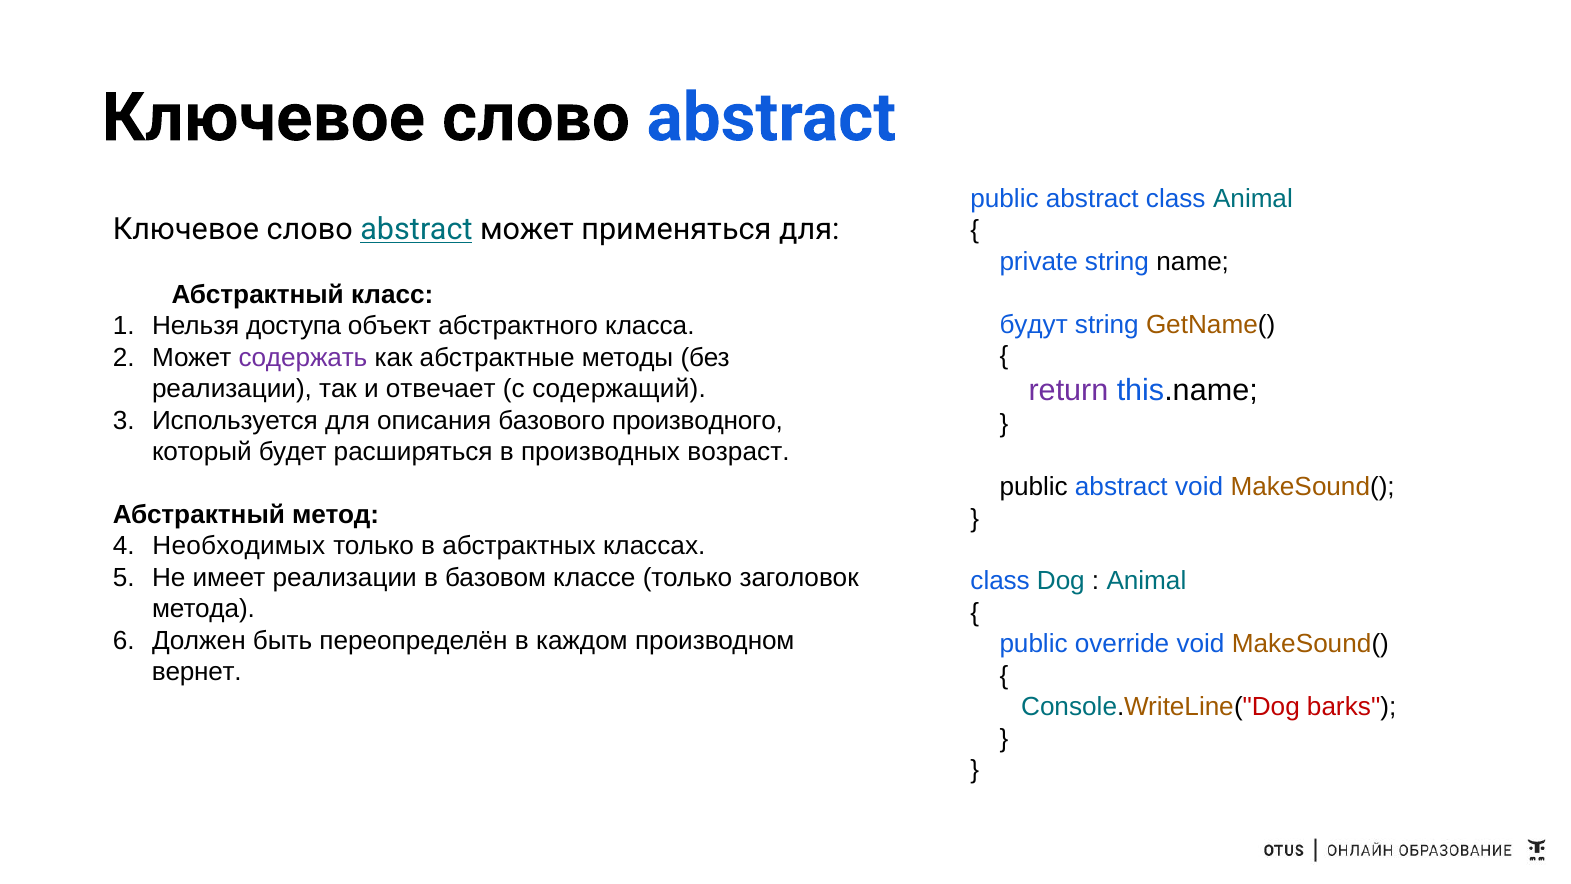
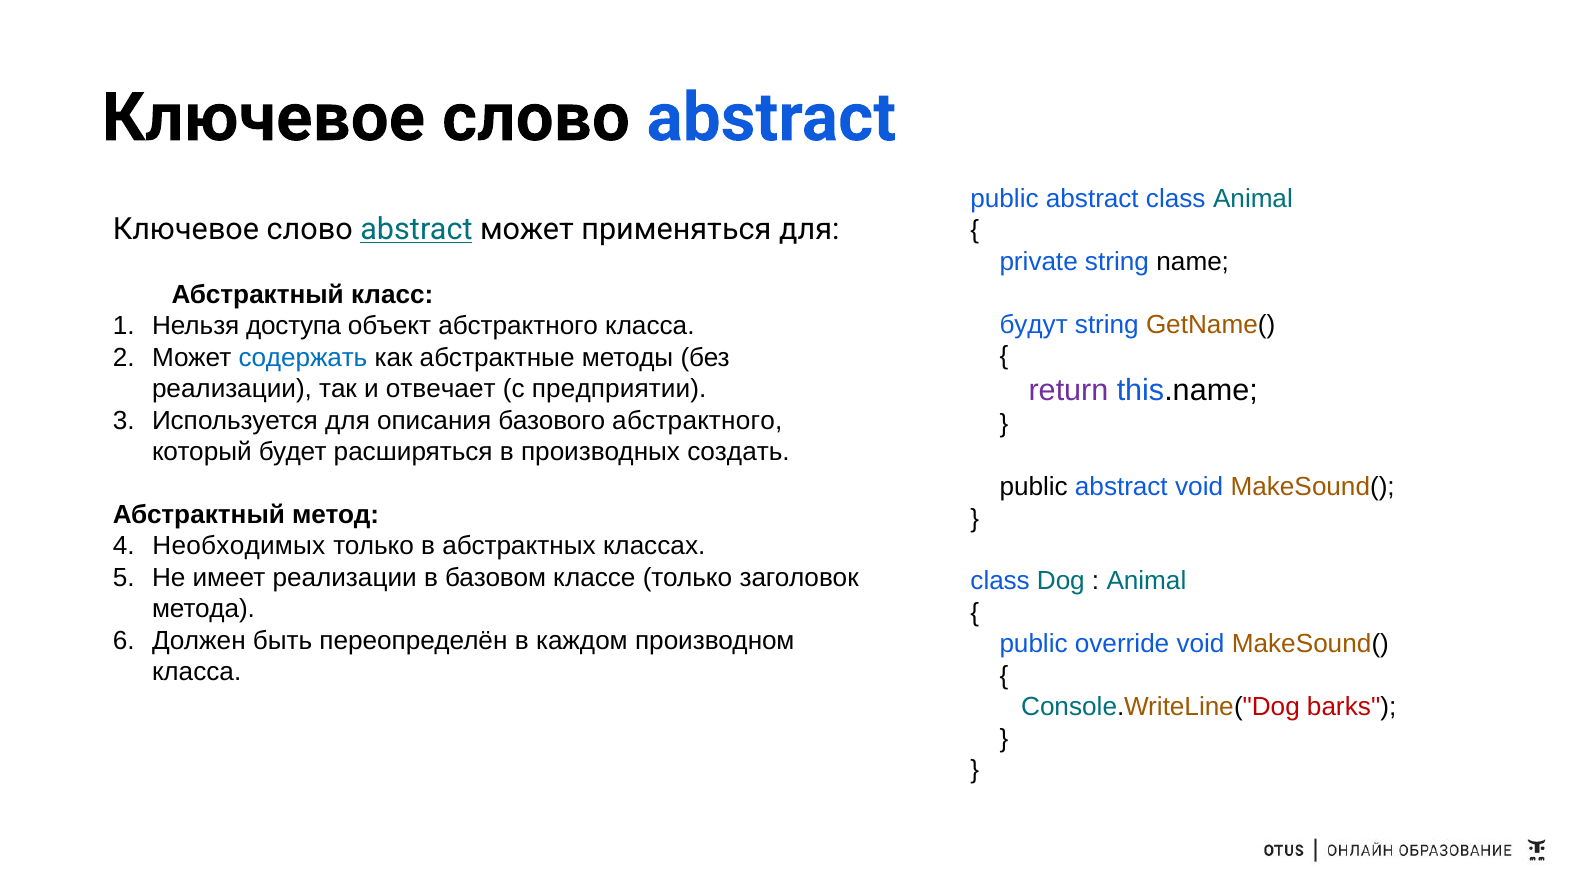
содержать colour: purple -> blue (303, 357)
содержащий: содержащий -> предприятии (619, 389)
базового производного: производного -> абстрактного (697, 420)
возраст: возраст -> создать (739, 452)
вернет: вернет -> класса (197, 672)
